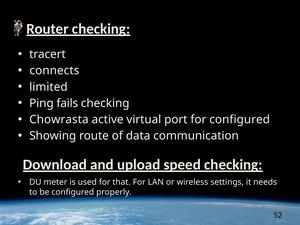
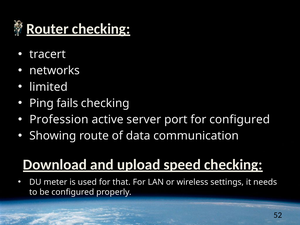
connects: connects -> networks (55, 71)
Chowrasta: Chowrasta -> Profession (59, 120)
virtual: virtual -> server (144, 120)
